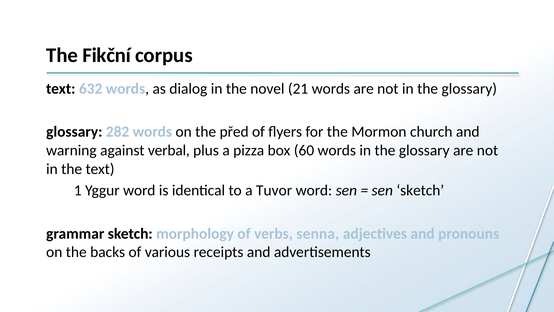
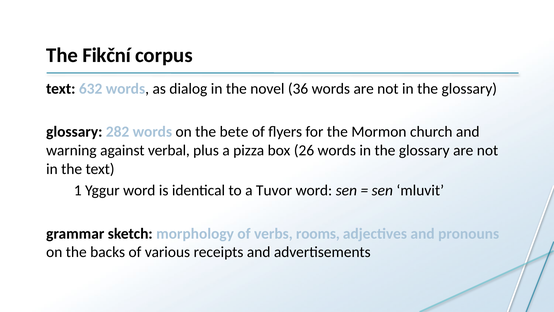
21: 21 -> 36 (298, 89)
před: před -> bete (234, 132)
60: 60 -> 26 (304, 150)
sen sketch: sketch -> mluvit (420, 190)
senna: senna -> rooms (318, 233)
